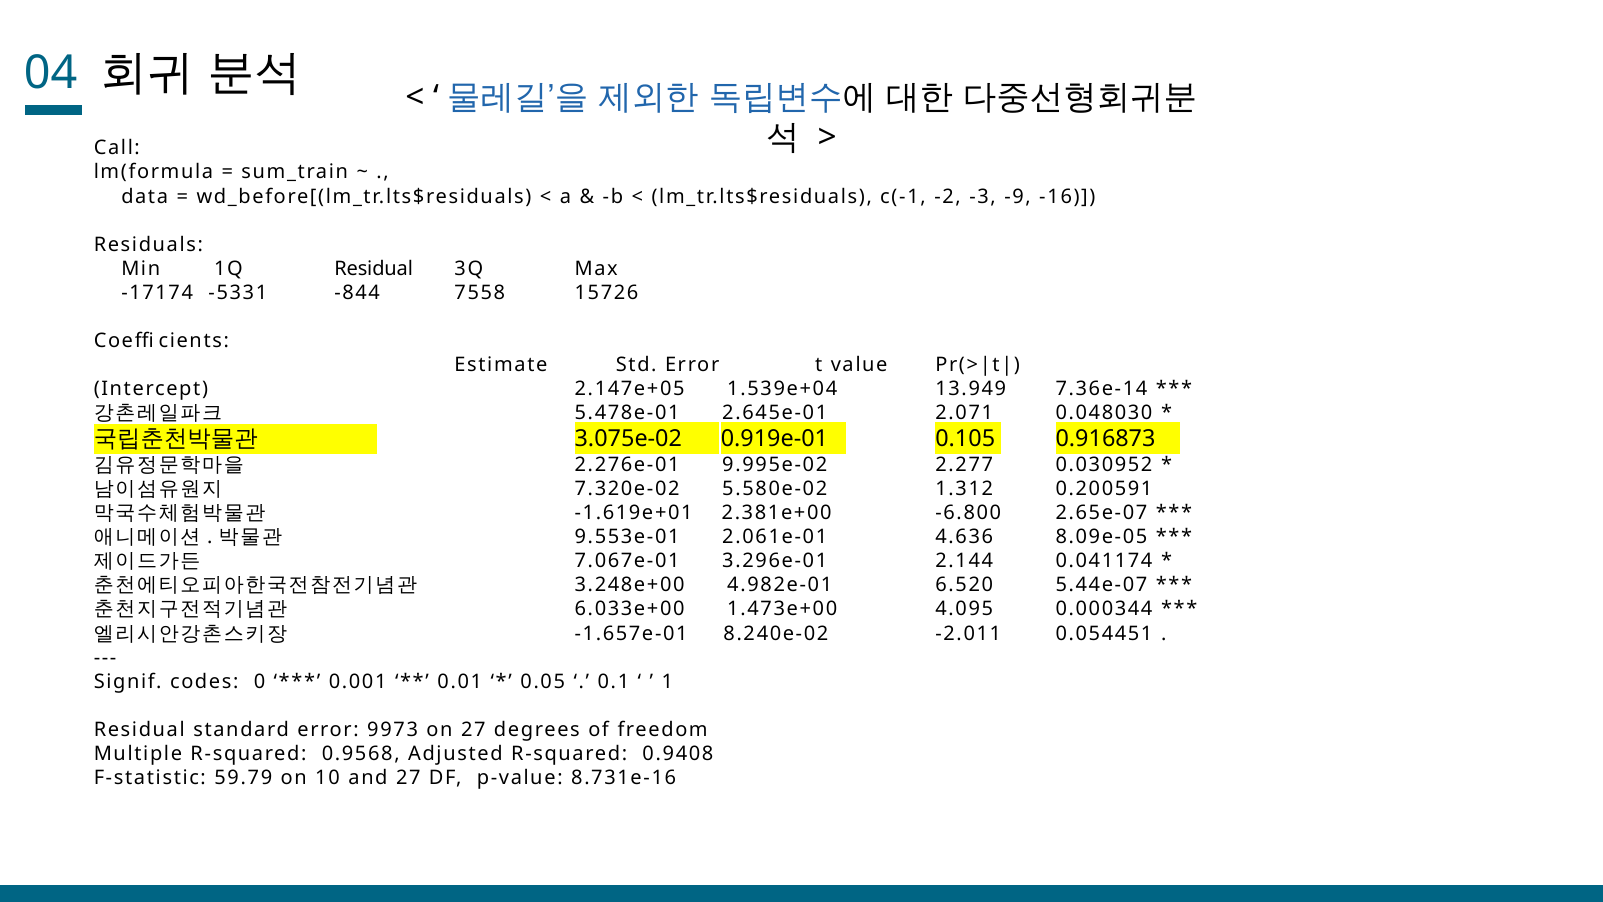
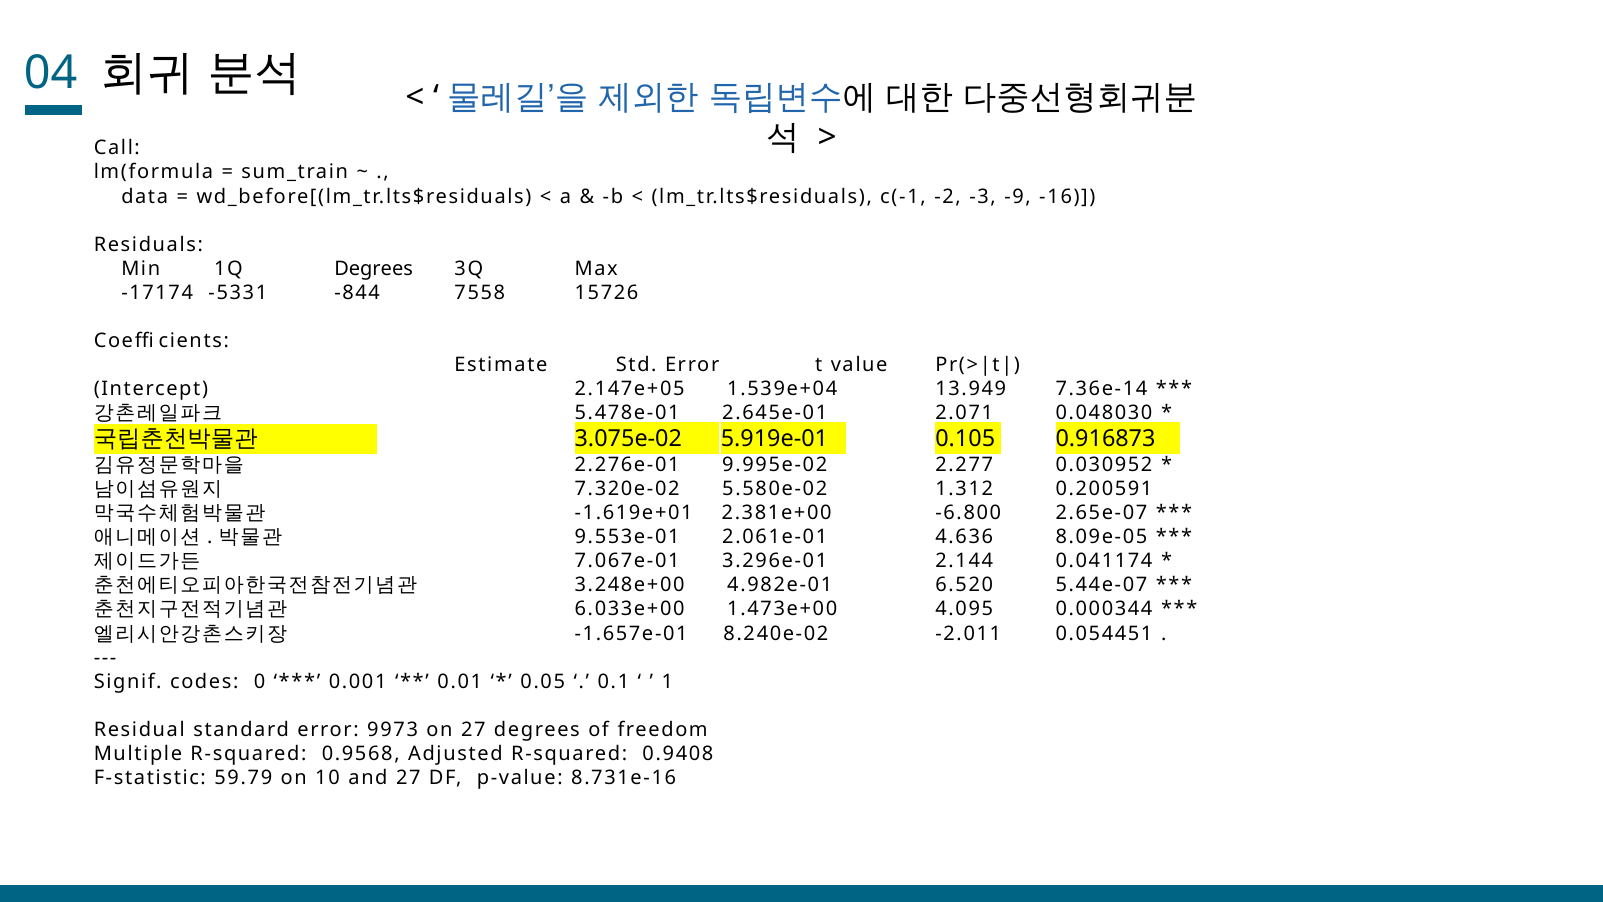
1Q Residual: Residual -> Degrees (374, 268)
0.919e-01: 0.919e-01 -> 5.919e-01 (774, 439)
